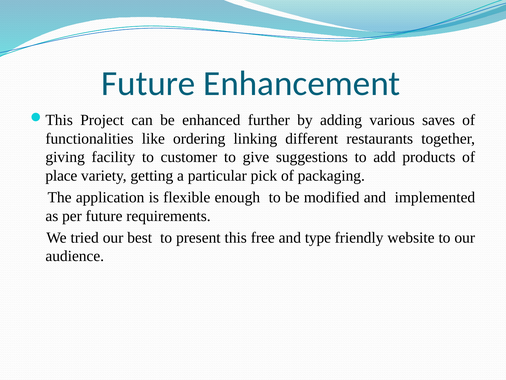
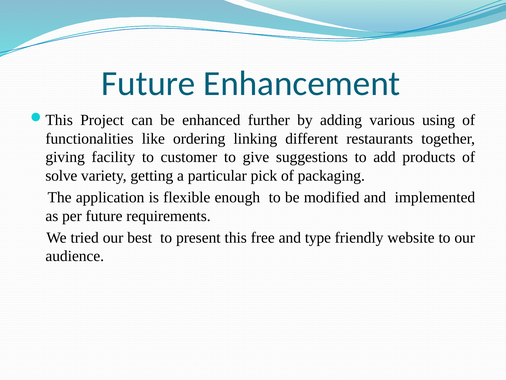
saves: saves -> using (439, 120)
place: place -> solve (61, 176)
